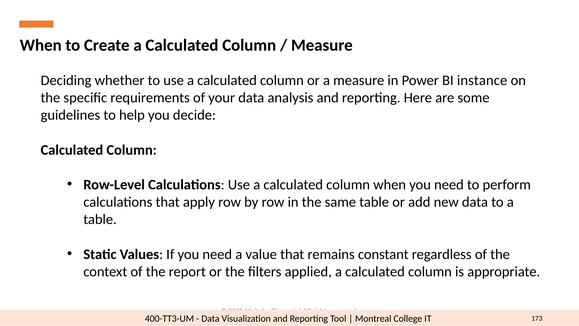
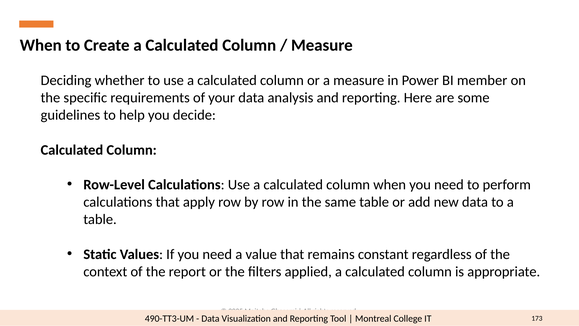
instance: instance -> member (482, 80)
400-TT3-UM: 400-TT3-UM -> 490-TT3-UM (169, 318)
